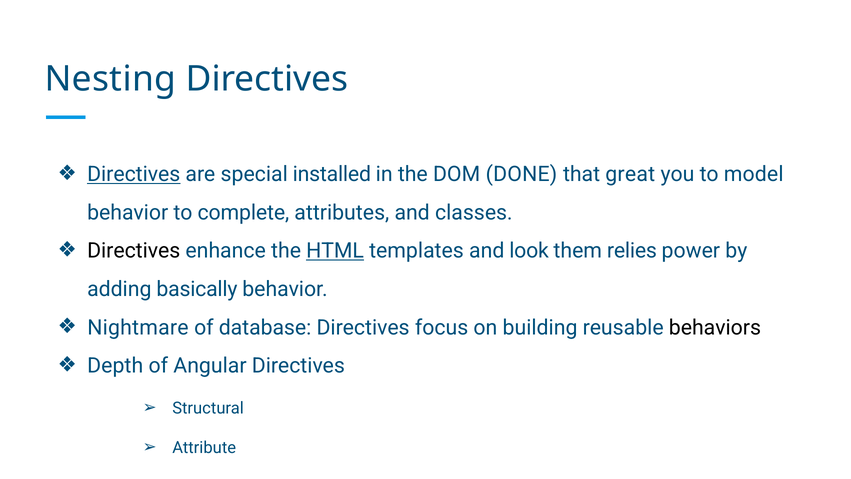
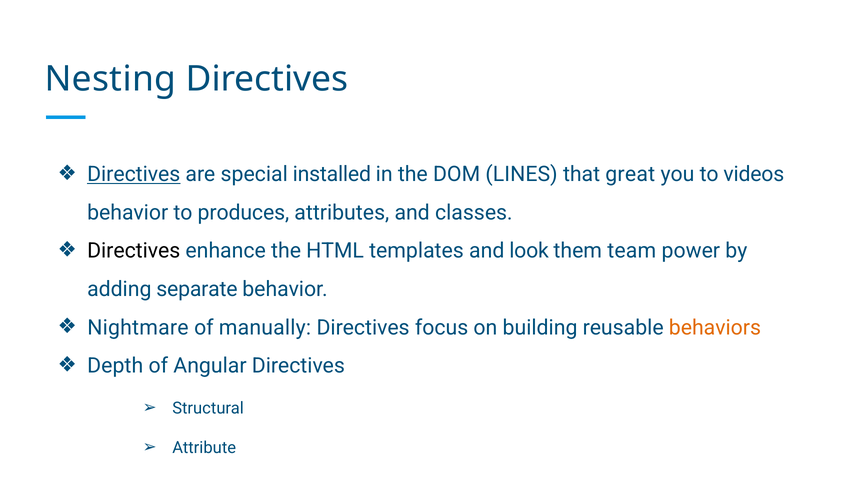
DONE: DONE -> LINES (522, 174)
model: model -> videos (754, 174)
complete: complete -> produces (243, 212)
HTML underline: present -> none (335, 251)
relies: relies -> team (632, 251)
basically: basically -> separate (197, 289)
database: database -> manually (265, 327)
behaviors colour: black -> orange (715, 327)
